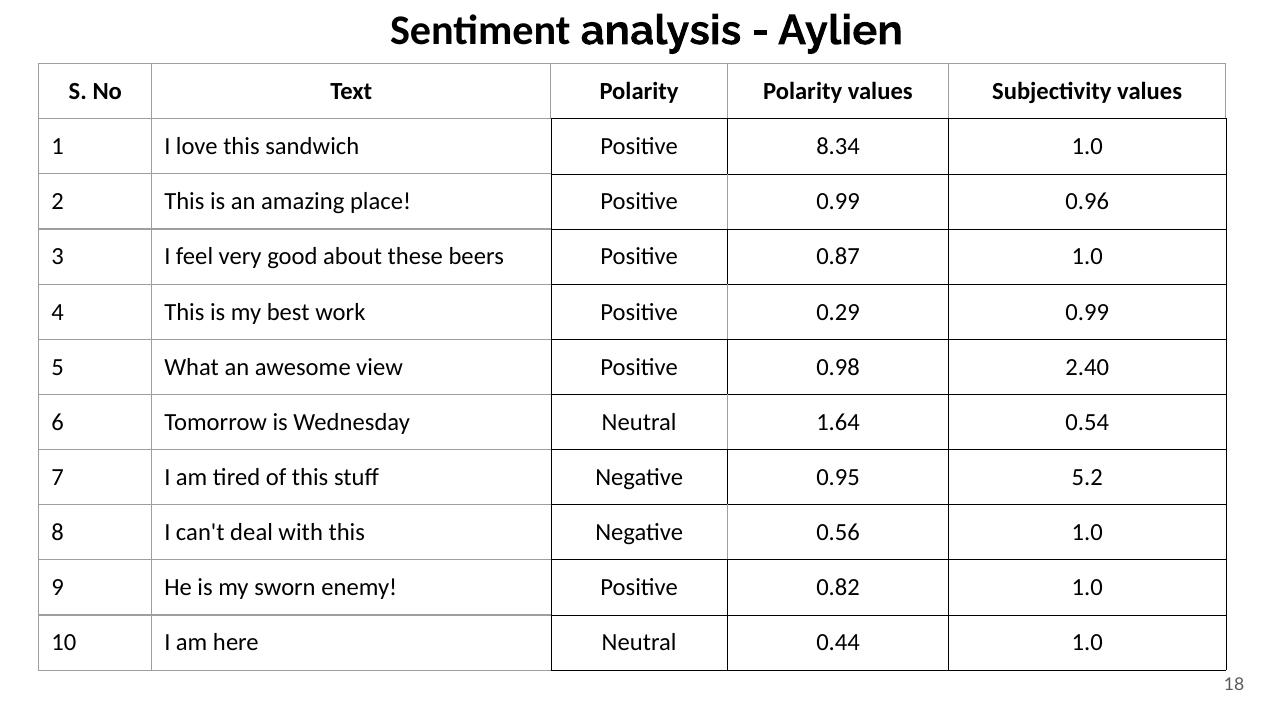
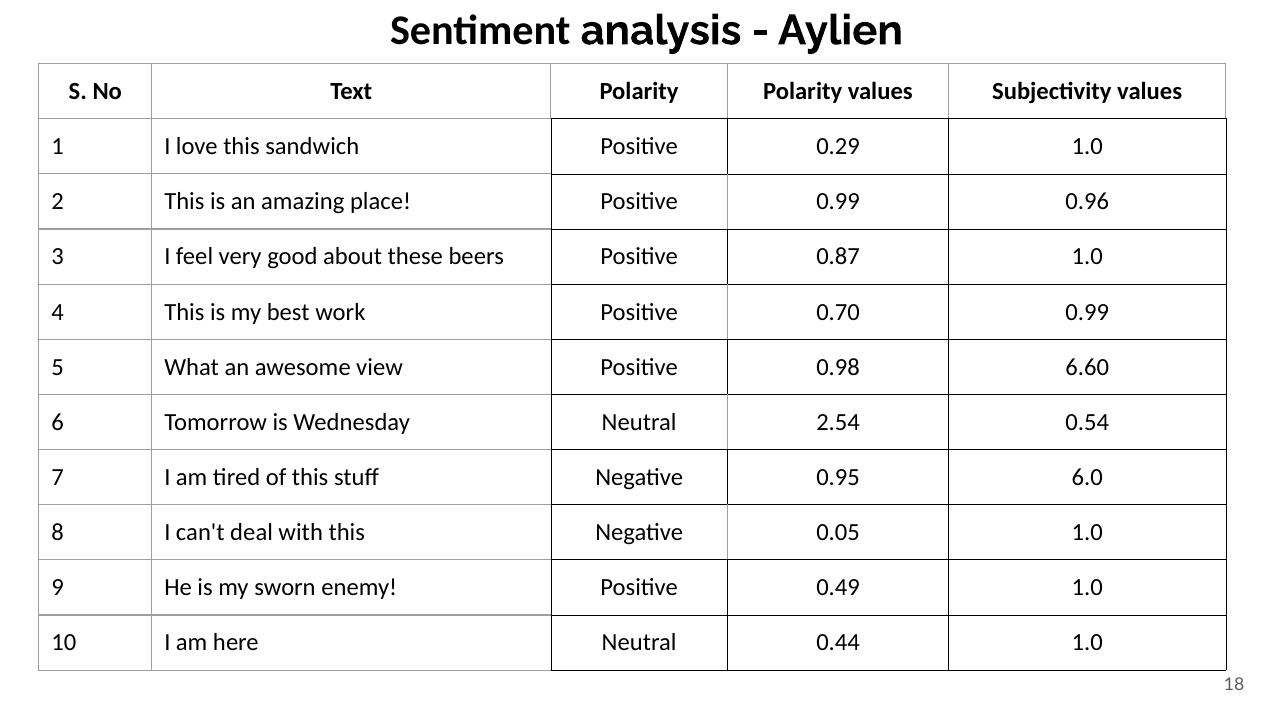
8.34: 8.34 -> 0.29 (838, 147)
0.29: 0.29 -> 0.70 (838, 312)
2.40: 2.40 -> 6.60 (1087, 367)
1.64: 1.64 -> 2.54 (838, 423)
5.2: 5.2 -> 6.0 (1087, 478)
0.56: 0.56 -> 0.05 (838, 533)
0.82: 0.82 -> 0.49 (838, 588)
